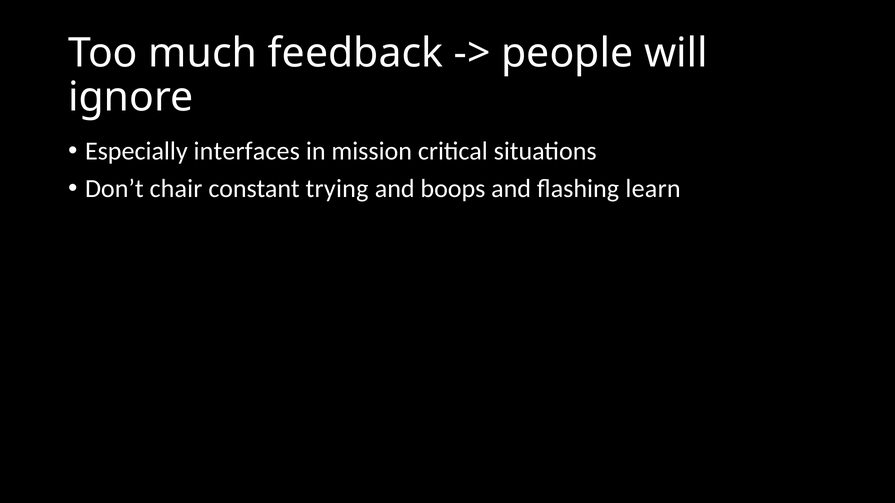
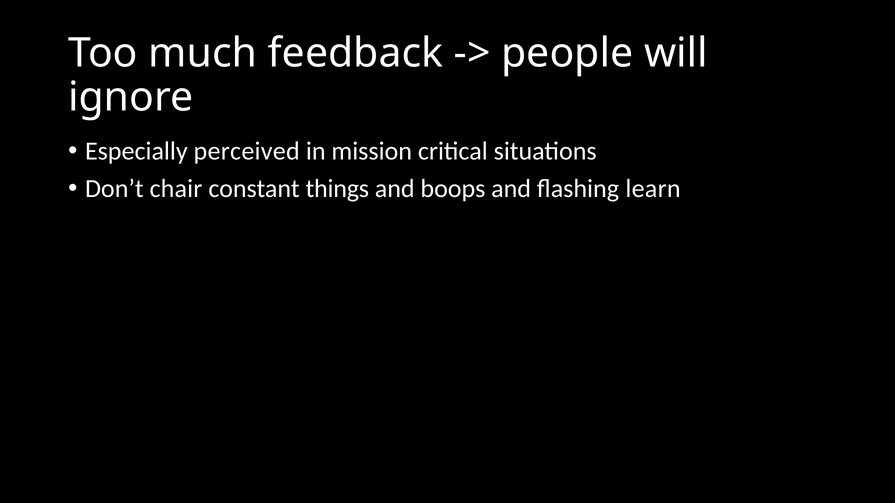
interfaces: interfaces -> perceived (247, 151)
trying: trying -> things (337, 189)
